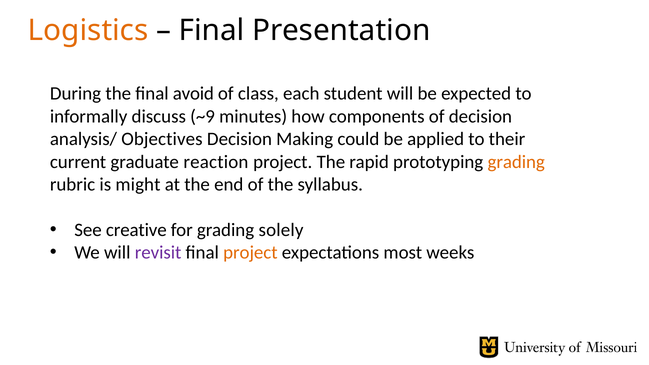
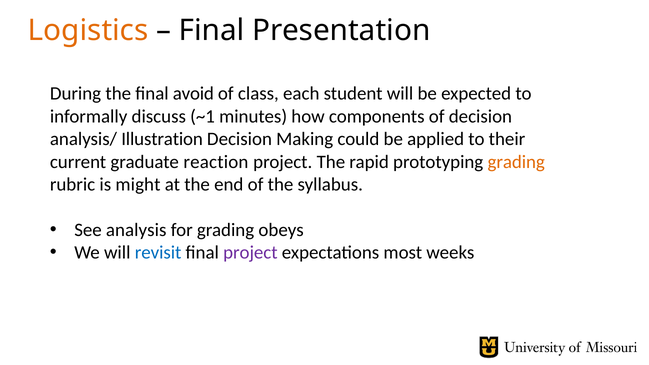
~9: ~9 -> ~1 (203, 116)
Objectives: Objectives -> Illustration (162, 139)
creative: creative -> analysis (136, 230)
solely: solely -> obeys (281, 230)
revisit colour: purple -> blue (158, 253)
project colour: orange -> purple (250, 253)
